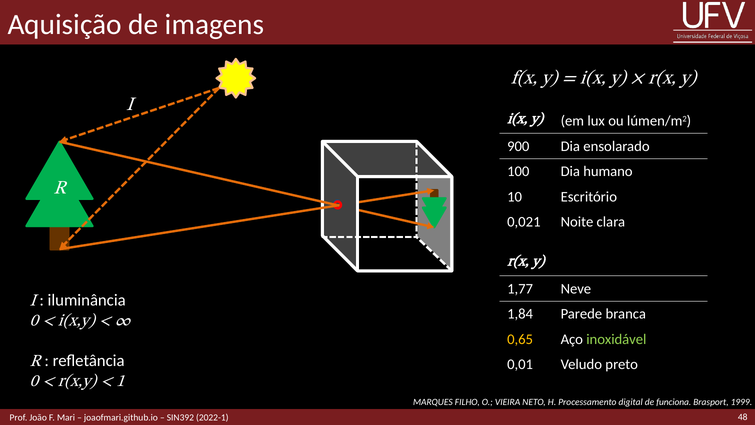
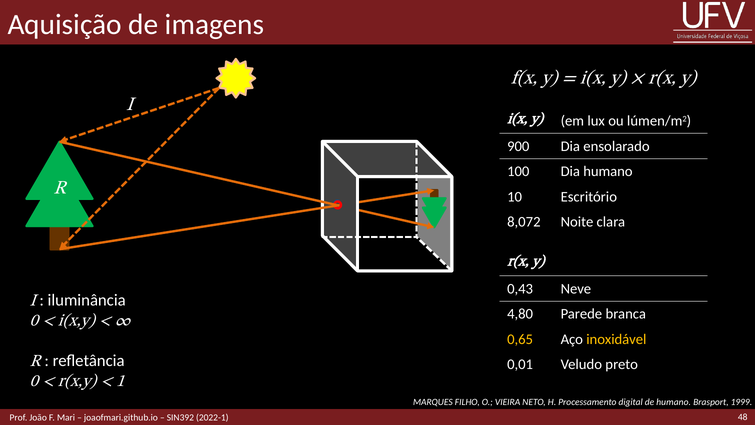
0,021: 0,021 -> 8,072 (524, 222)
1,77: 1,77 -> 0,43 (520, 289)
1,84: 1,84 -> 4,80 (520, 314)
inoxidável colour: light green -> yellow (616, 339)
de funciona: funciona -> humano (674, 402)
